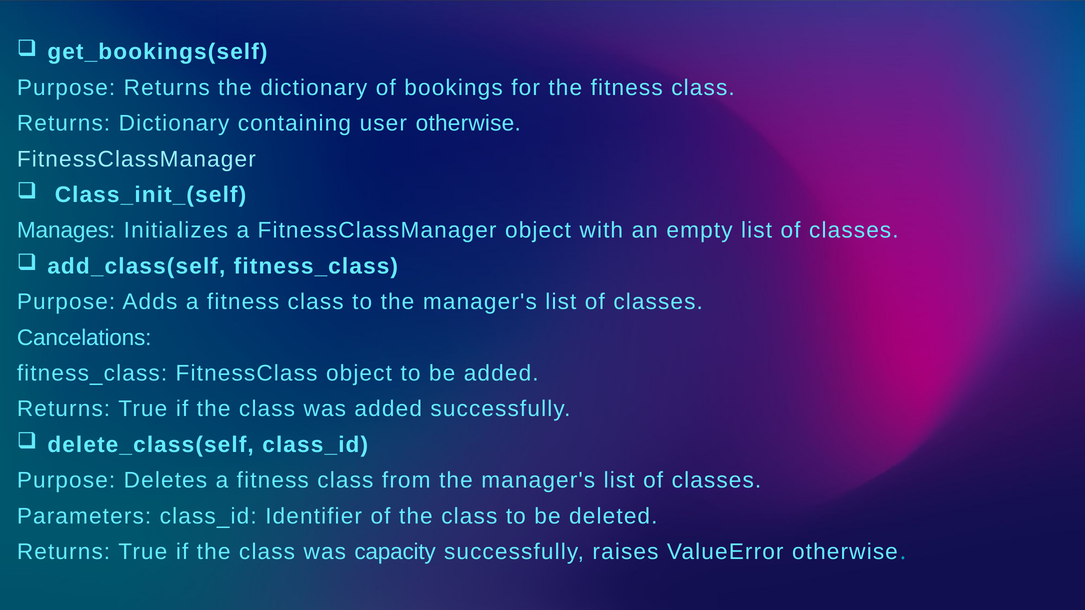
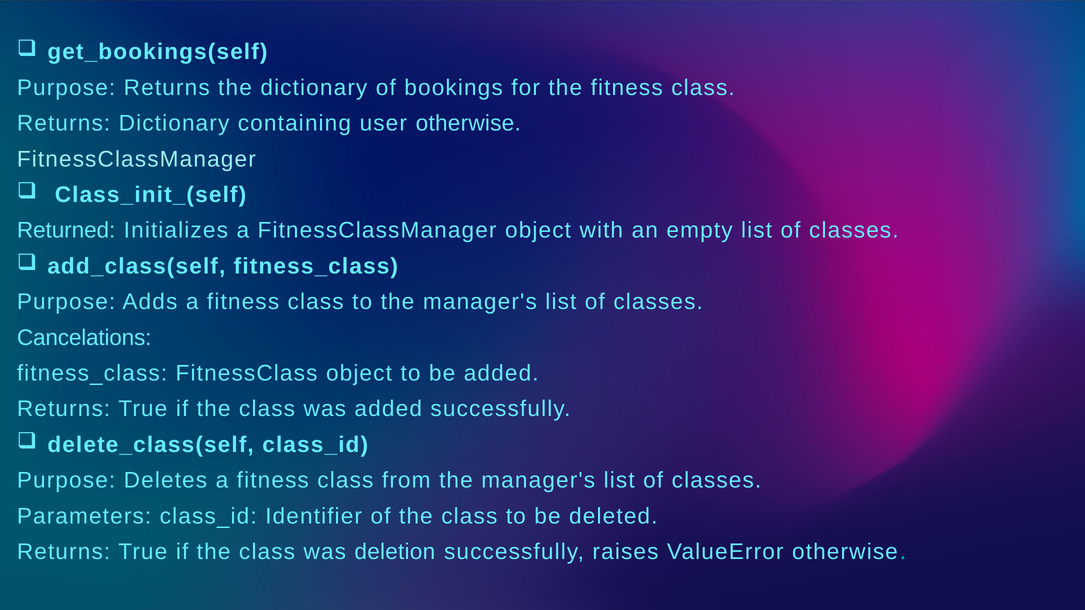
Manages: Manages -> Returned (66, 231)
capacity: capacity -> deletion (395, 552)
